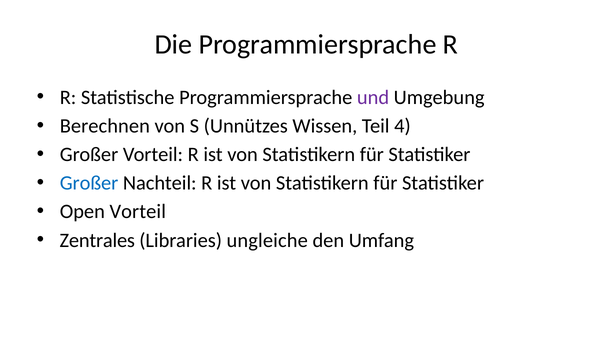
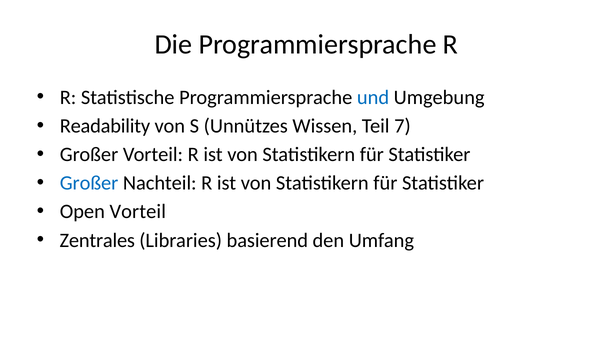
und colour: purple -> blue (373, 97)
Berechnen: Berechnen -> Readability (105, 126)
4: 4 -> 7 (402, 126)
ungleiche: ungleiche -> basierend (267, 240)
